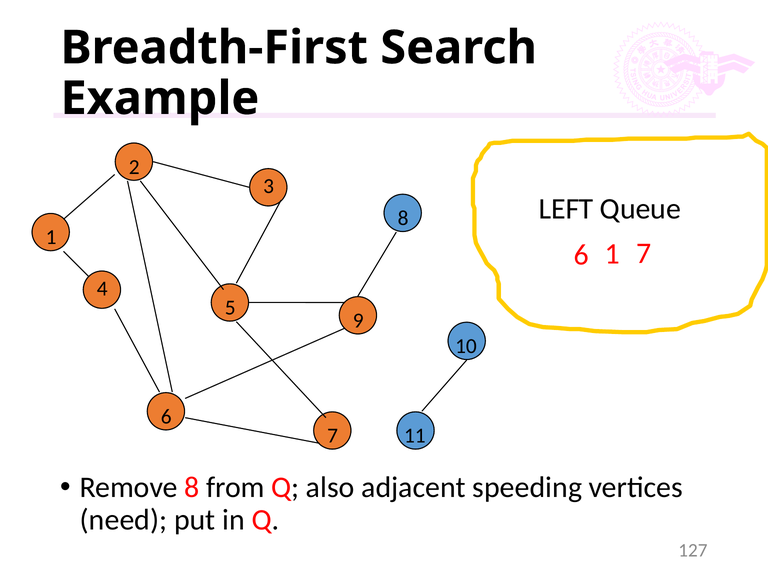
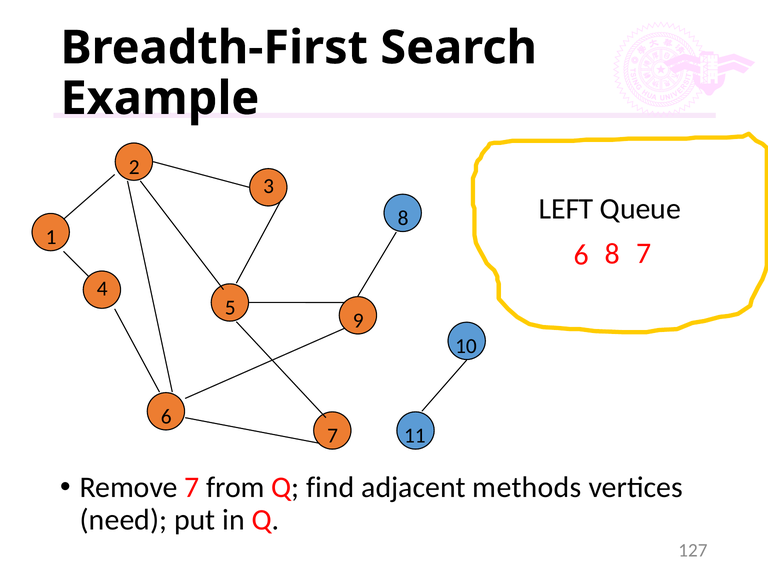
6 1: 1 -> 8 (612, 254)
Remove 8: 8 -> 7 (192, 488)
also: also -> find (330, 488)
speeding: speeding -> methods (527, 488)
